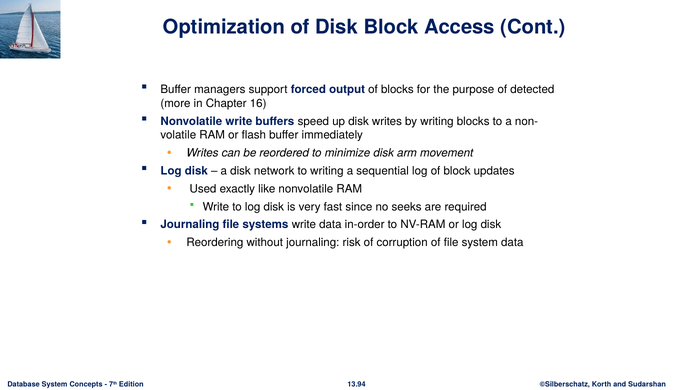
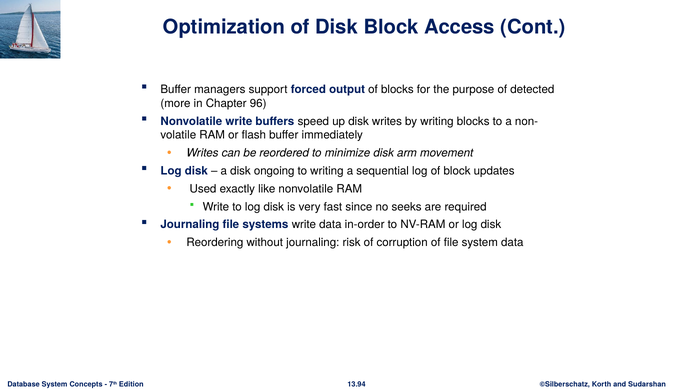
16: 16 -> 96 (258, 103)
network: network -> ongoing (274, 171)
